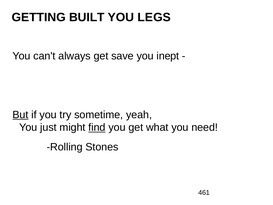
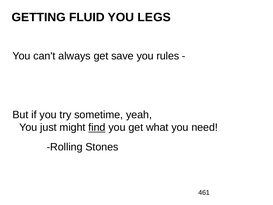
BUILT: BUILT -> FLUID (87, 17)
inept: inept -> rules (168, 56)
But underline: present -> none (20, 115)
